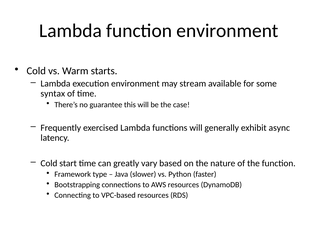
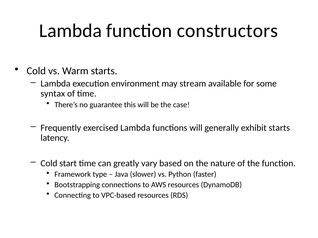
function environment: environment -> constructors (227, 31)
exhibit async: async -> starts (279, 128)
